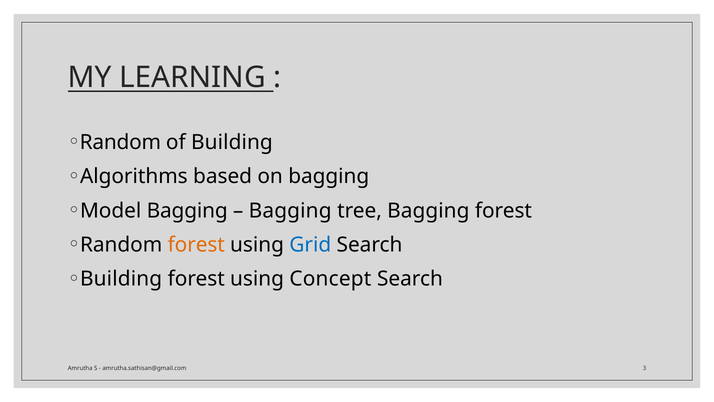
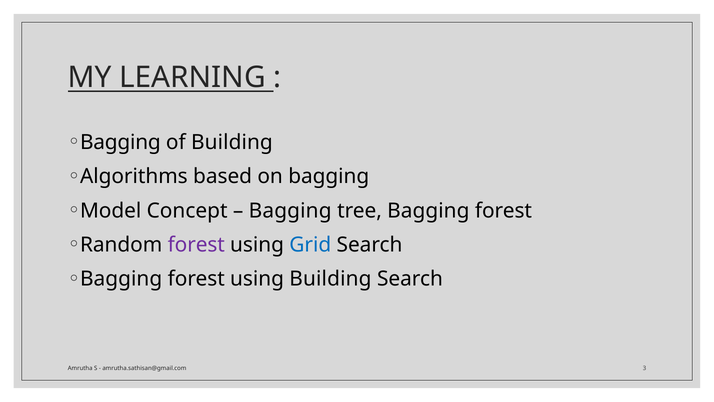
Random: Random -> Bagging (120, 142)
Model Bagging: Bagging -> Concept (187, 211)
forest colour: orange -> purple (196, 245)
Building: Building -> Bagging (121, 279)
using Concept: Concept -> Building (330, 279)
